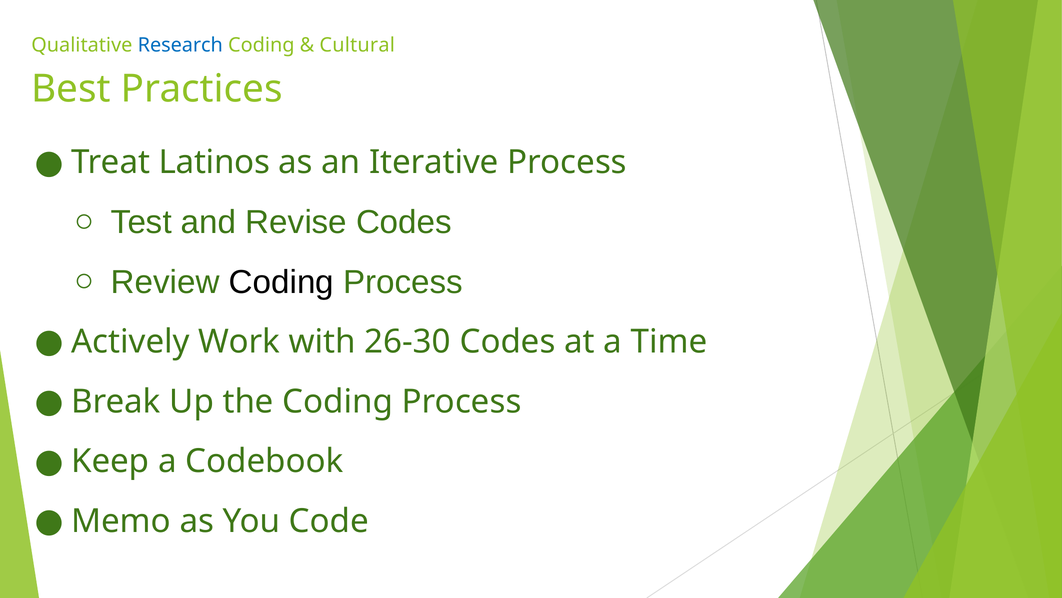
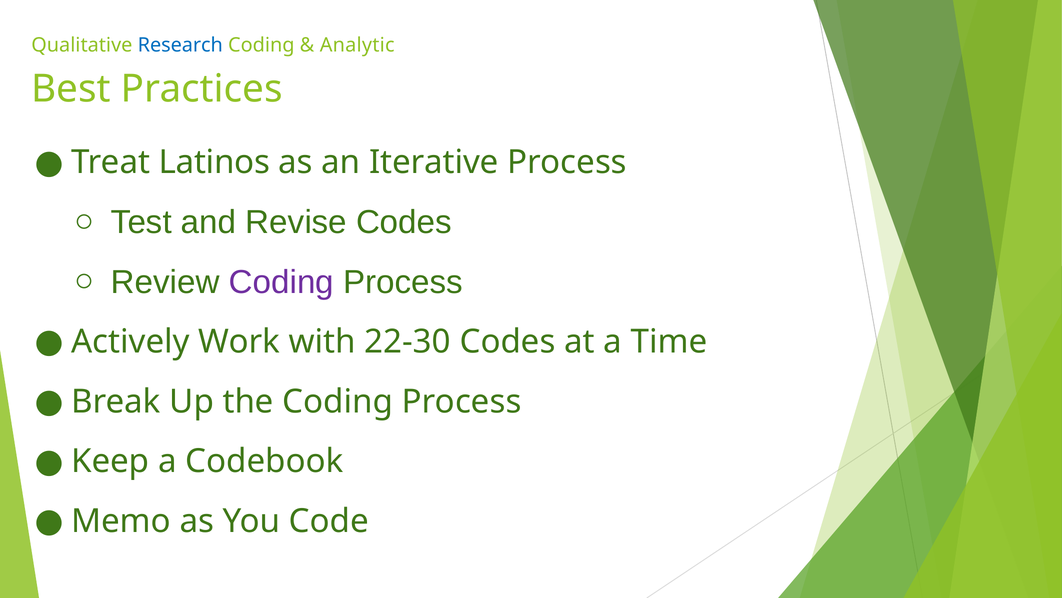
Cultural: Cultural -> Analytic (357, 45)
Coding colour: black -> purple (281, 282)
26-30: 26-30 -> 22-30 (408, 342)
